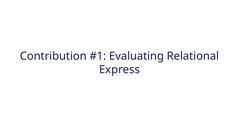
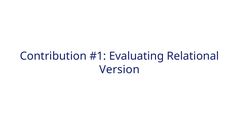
Express: Express -> Version (119, 70)
